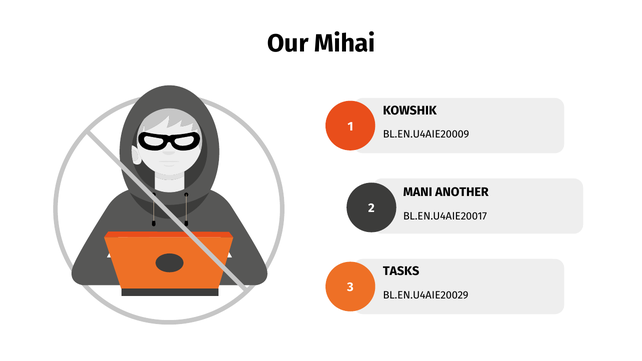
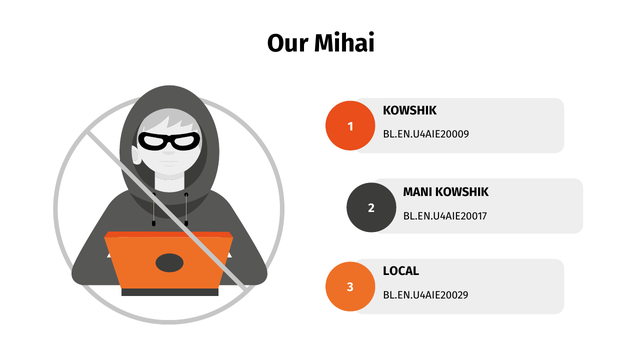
MANI ANOTHER: ANOTHER -> KOWSHIK (462, 192)
TASKS: TASKS -> LOCAL (401, 271)
